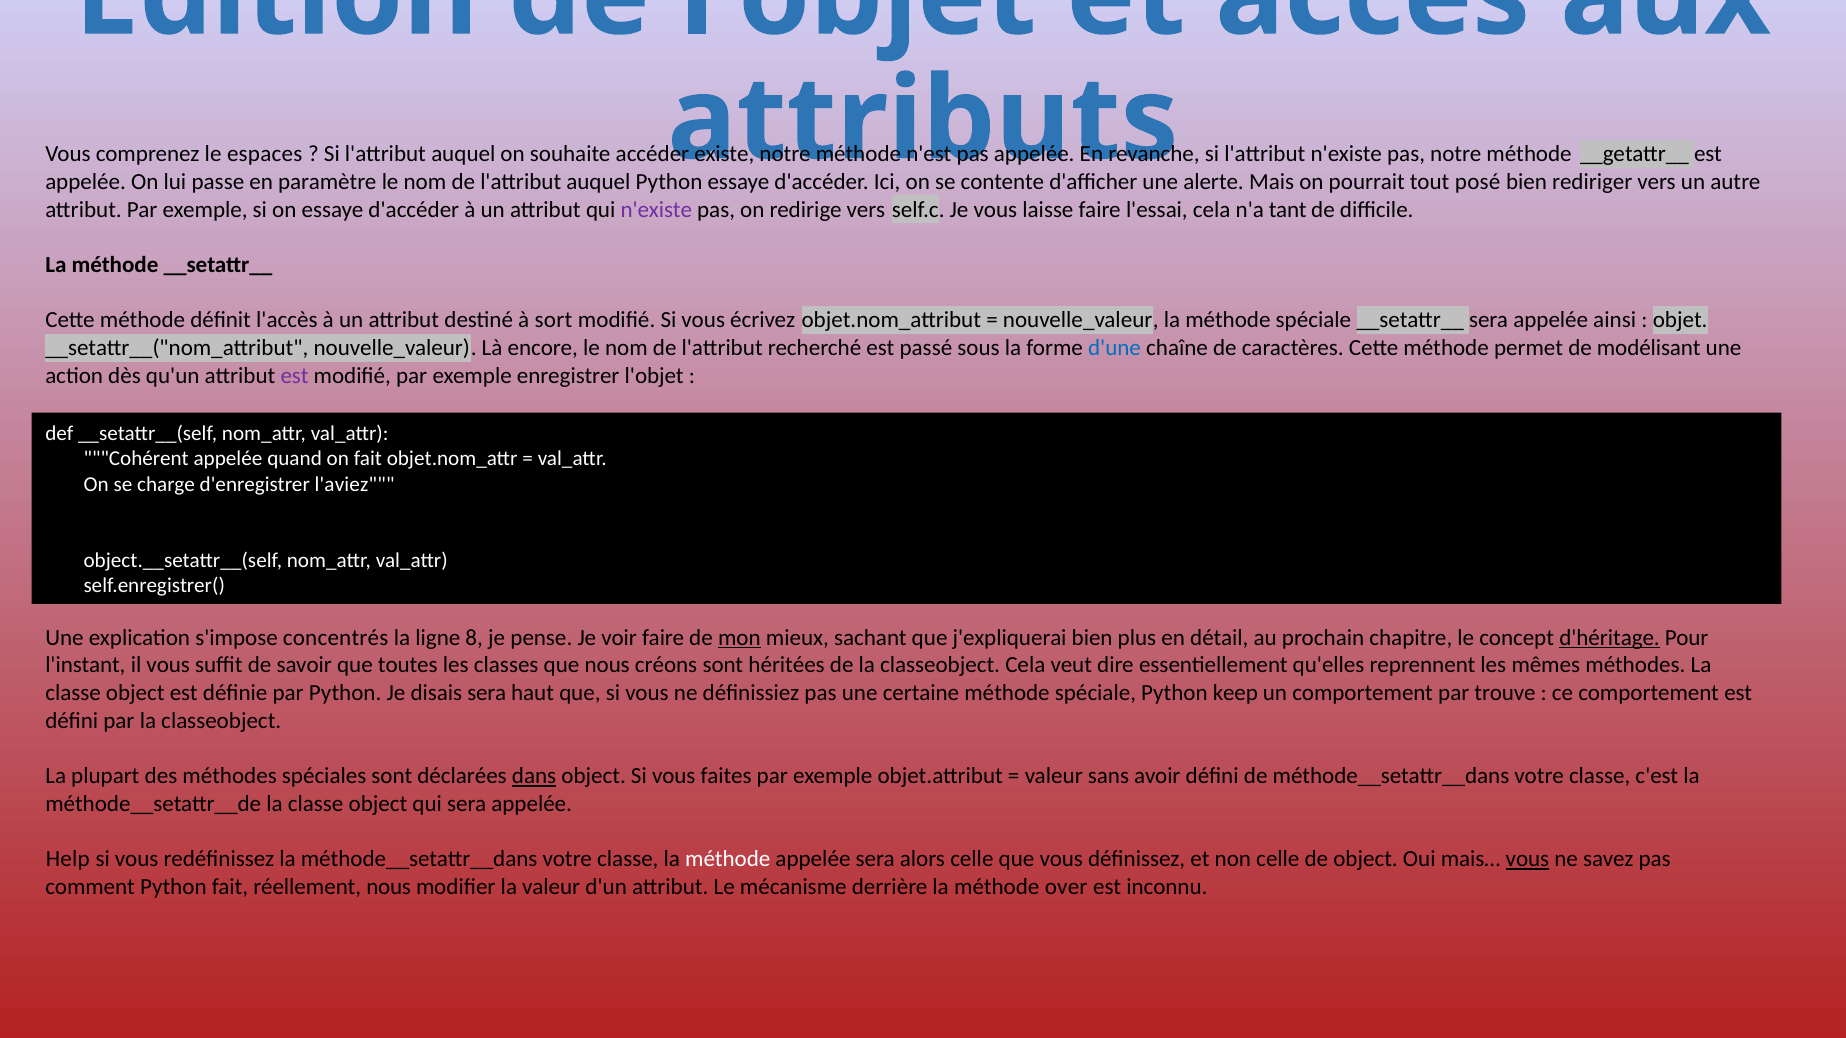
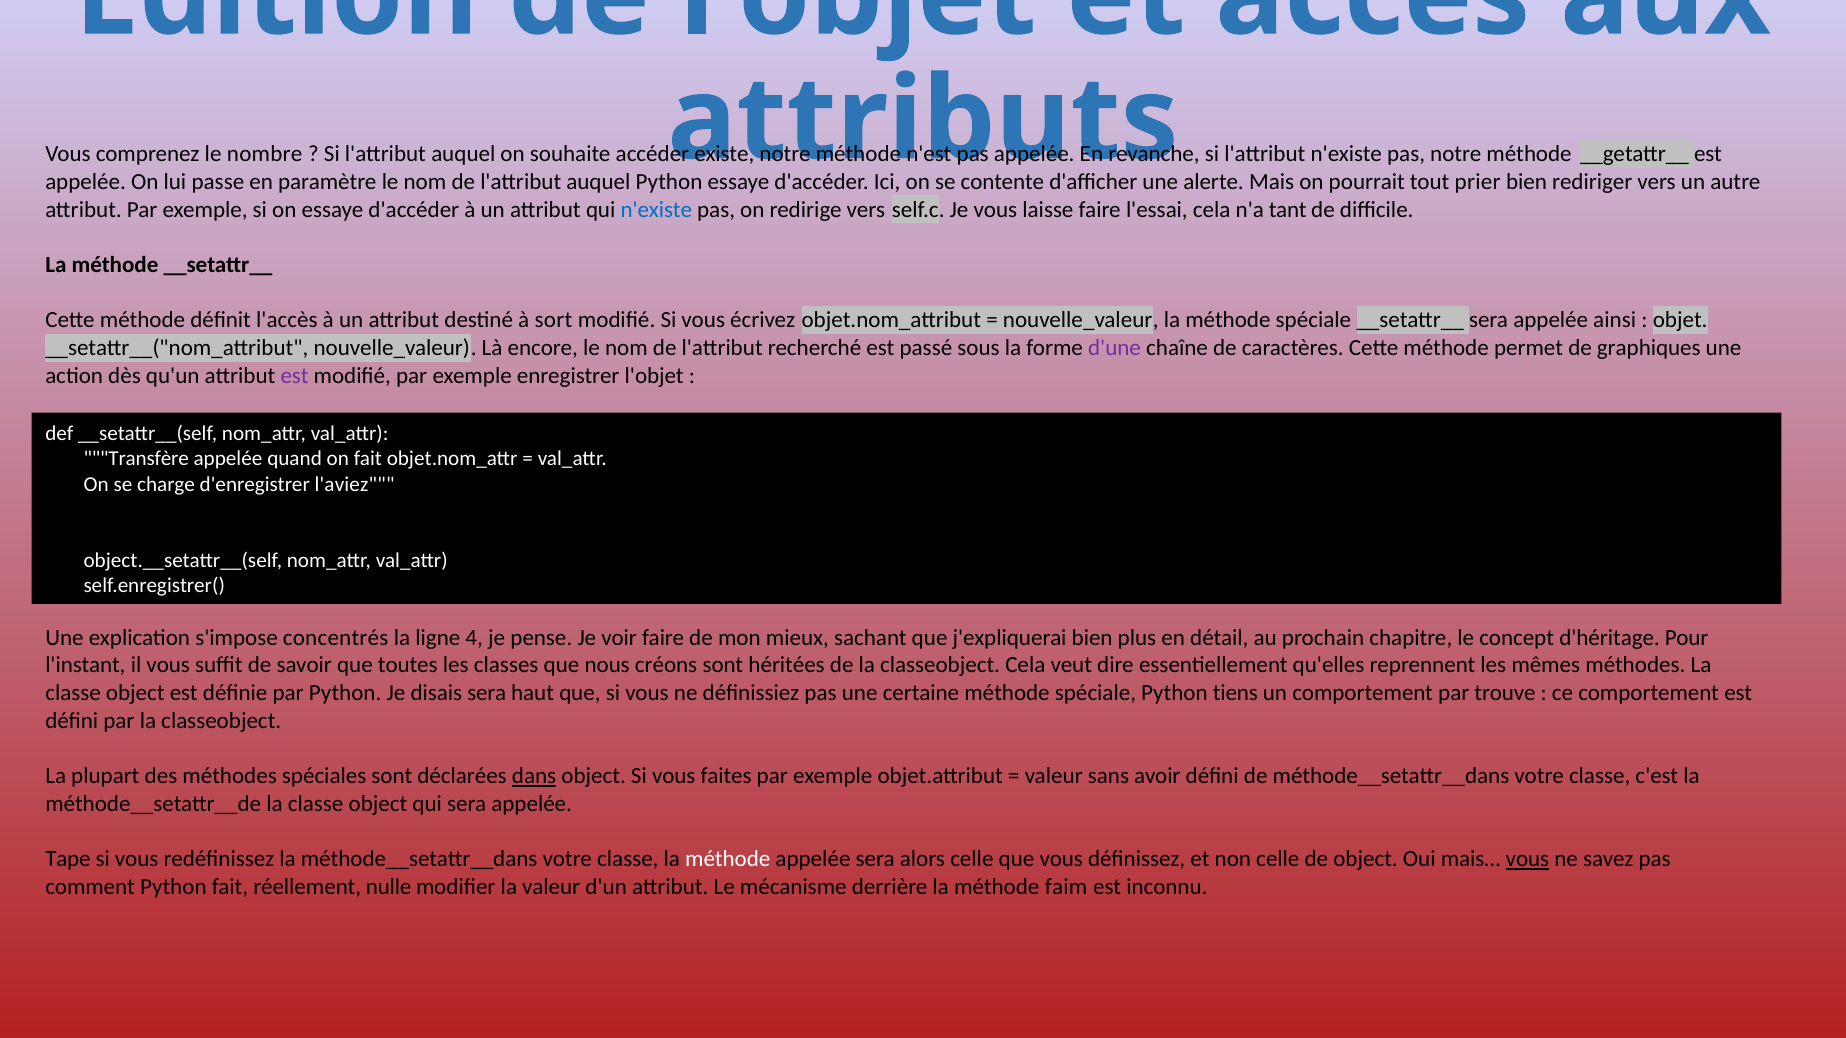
espaces: espaces -> nombre (265, 154)
posé: posé -> prier (1478, 182)
n'existe colour: purple -> blue (656, 210)
d'une colour: blue -> purple (1115, 348)
modélisant: modélisant -> graphiques (1649, 348)
Cohérent: Cohérent -> Transfère (136, 459)
8: 8 -> 4 (474, 638)
mon underline: present -> none (739, 638)
d'héritage underline: present -> none (1610, 638)
keep: keep -> tiens (1235, 693)
Help: Help -> Tape (68, 859)
réellement nous: nous -> nulle (389, 887)
over: over -> faim (1066, 887)
